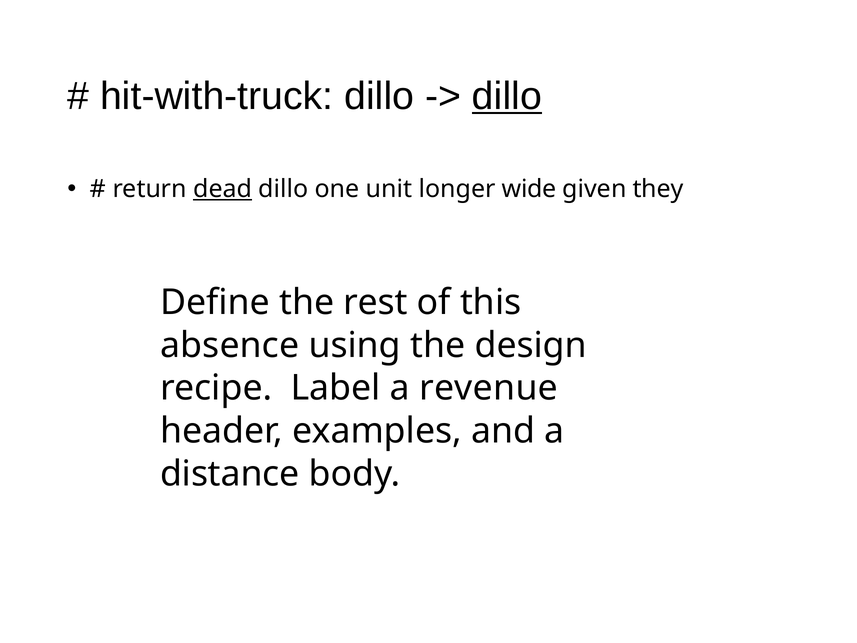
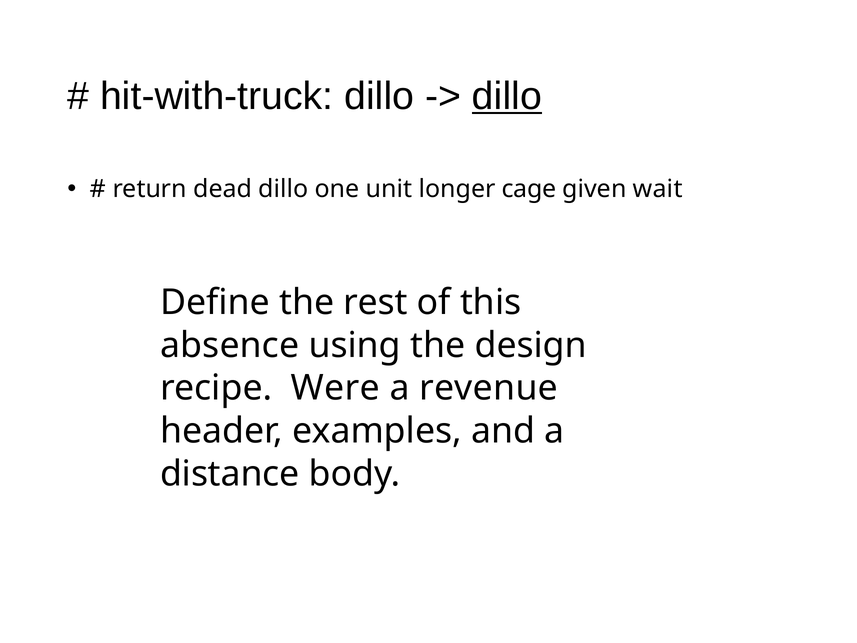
dead underline: present -> none (223, 189)
wide: wide -> cage (529, 189)
they: they -> wait (658, 189)
Label: Label -> Were (335, 388)
